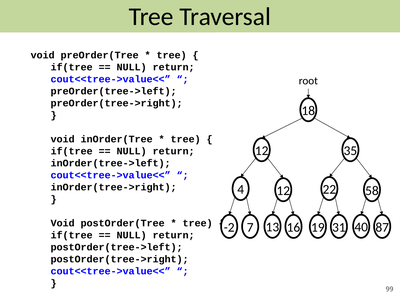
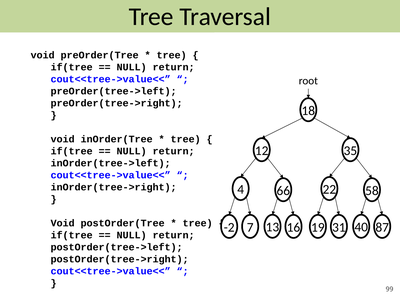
4 12: 12 -> 66 (283, 191)
